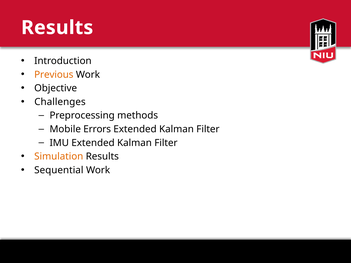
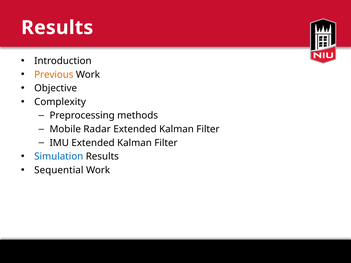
Challenges: Challenges -> Complexity (60, 102)
Errors: Errors -> Radar (97, 129)
Simulation colour: orange -> blue (59, 157)
